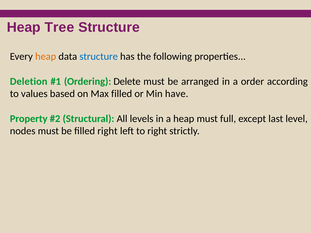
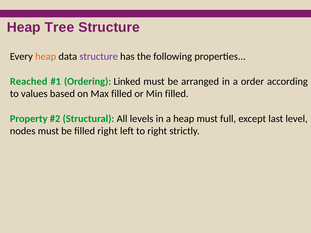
structure colour: blue -> purple (99, 57)
Deletion: Deletion -> Reached (29, 81)
Delete: Delete -> Linked (127, 81)
Min have: have -> filled (177, 94)
